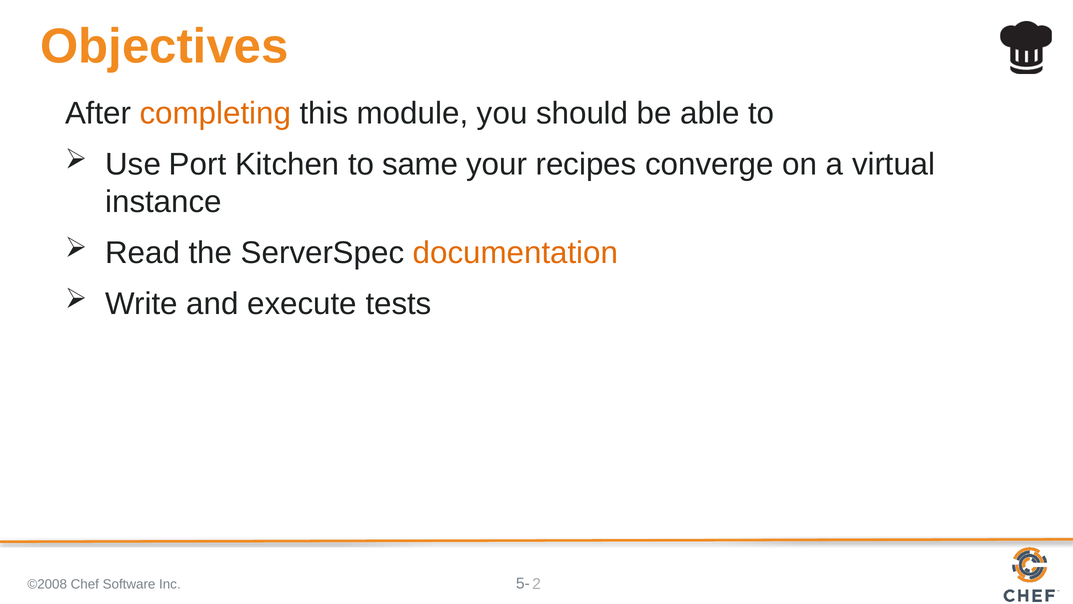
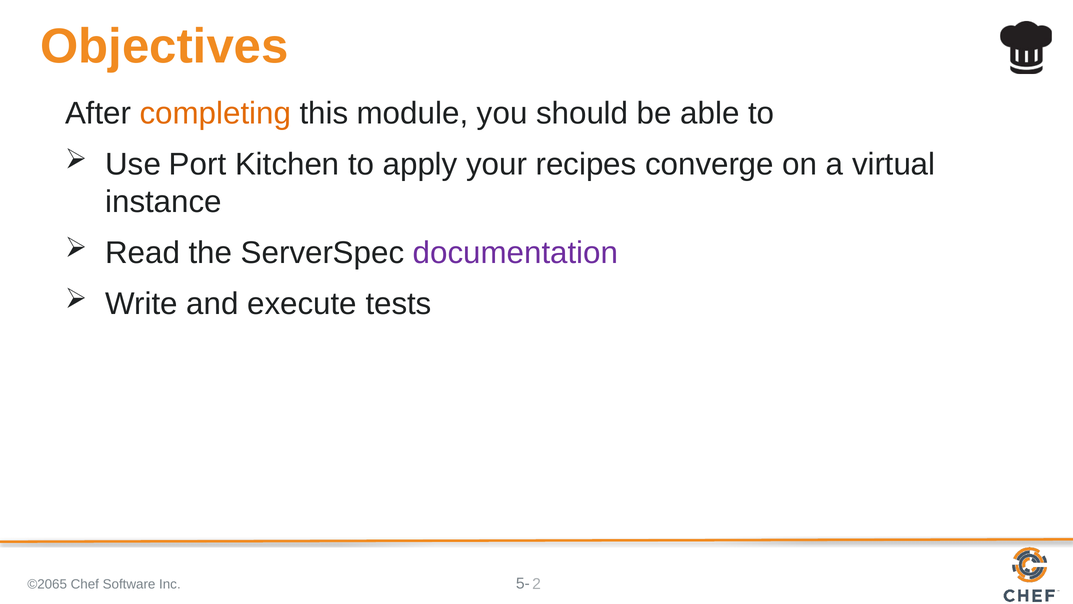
same: same -> apply (420, 164)
documentation colour: orange -> purple (516, 253)
©2008: ©2008 -> ©2065 (47, 584)
